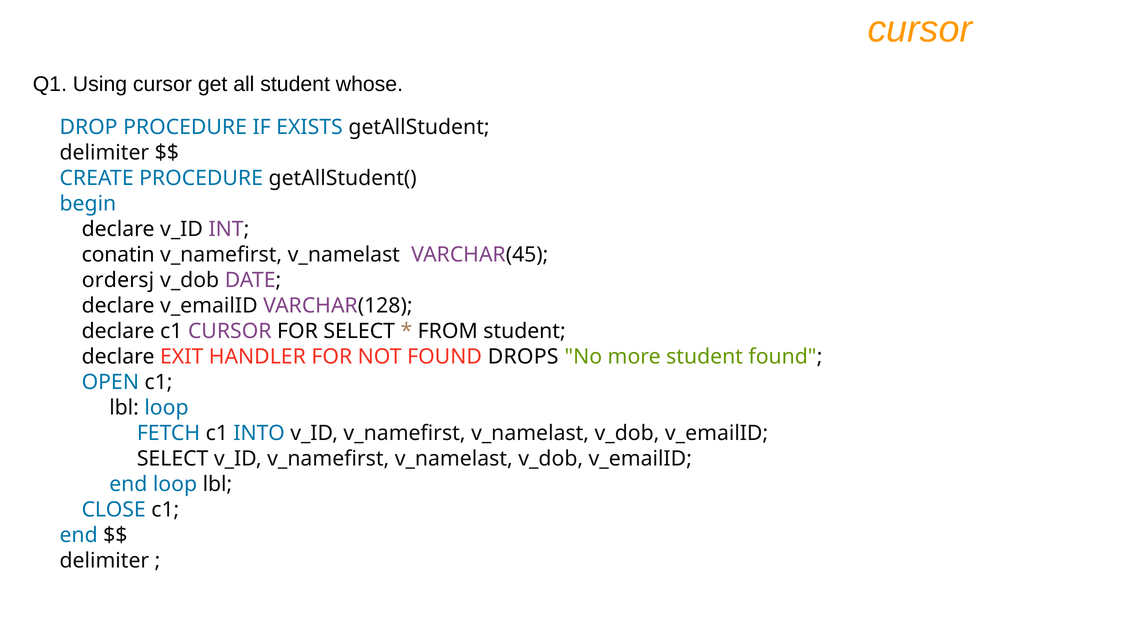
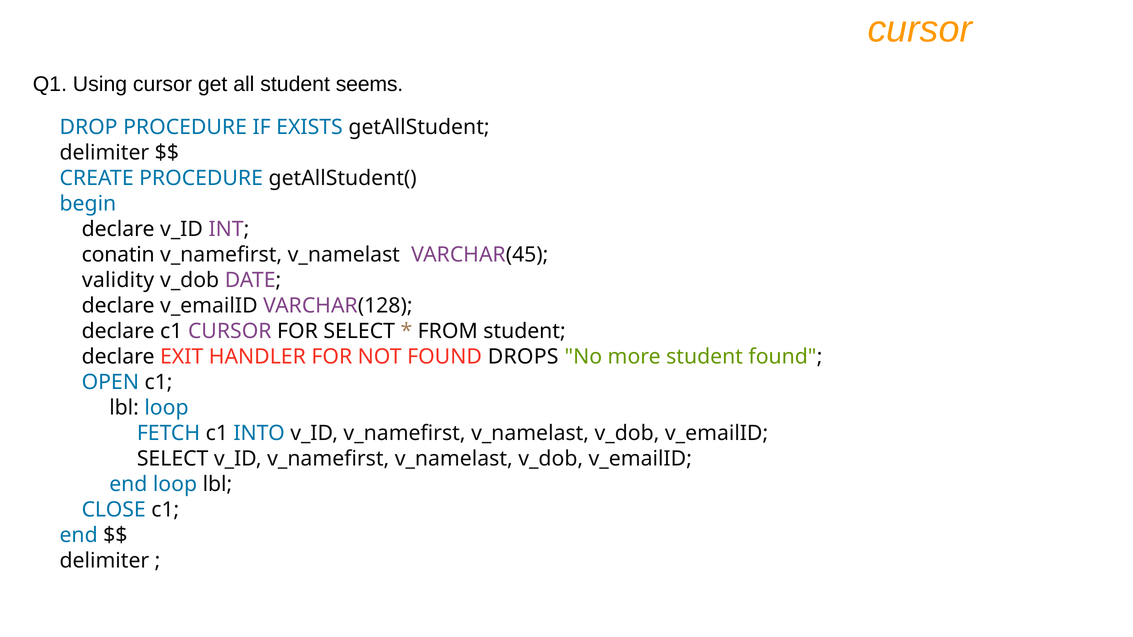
whose: whose -> seems (370, 84)
ordersj: ordersj -> validity (118, 280)
